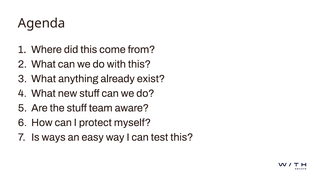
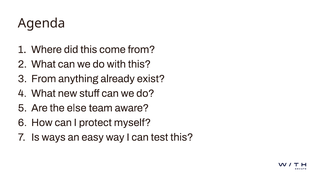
What: What -> From (44, 79)
the stuff: stuff -> else (77, 108)
